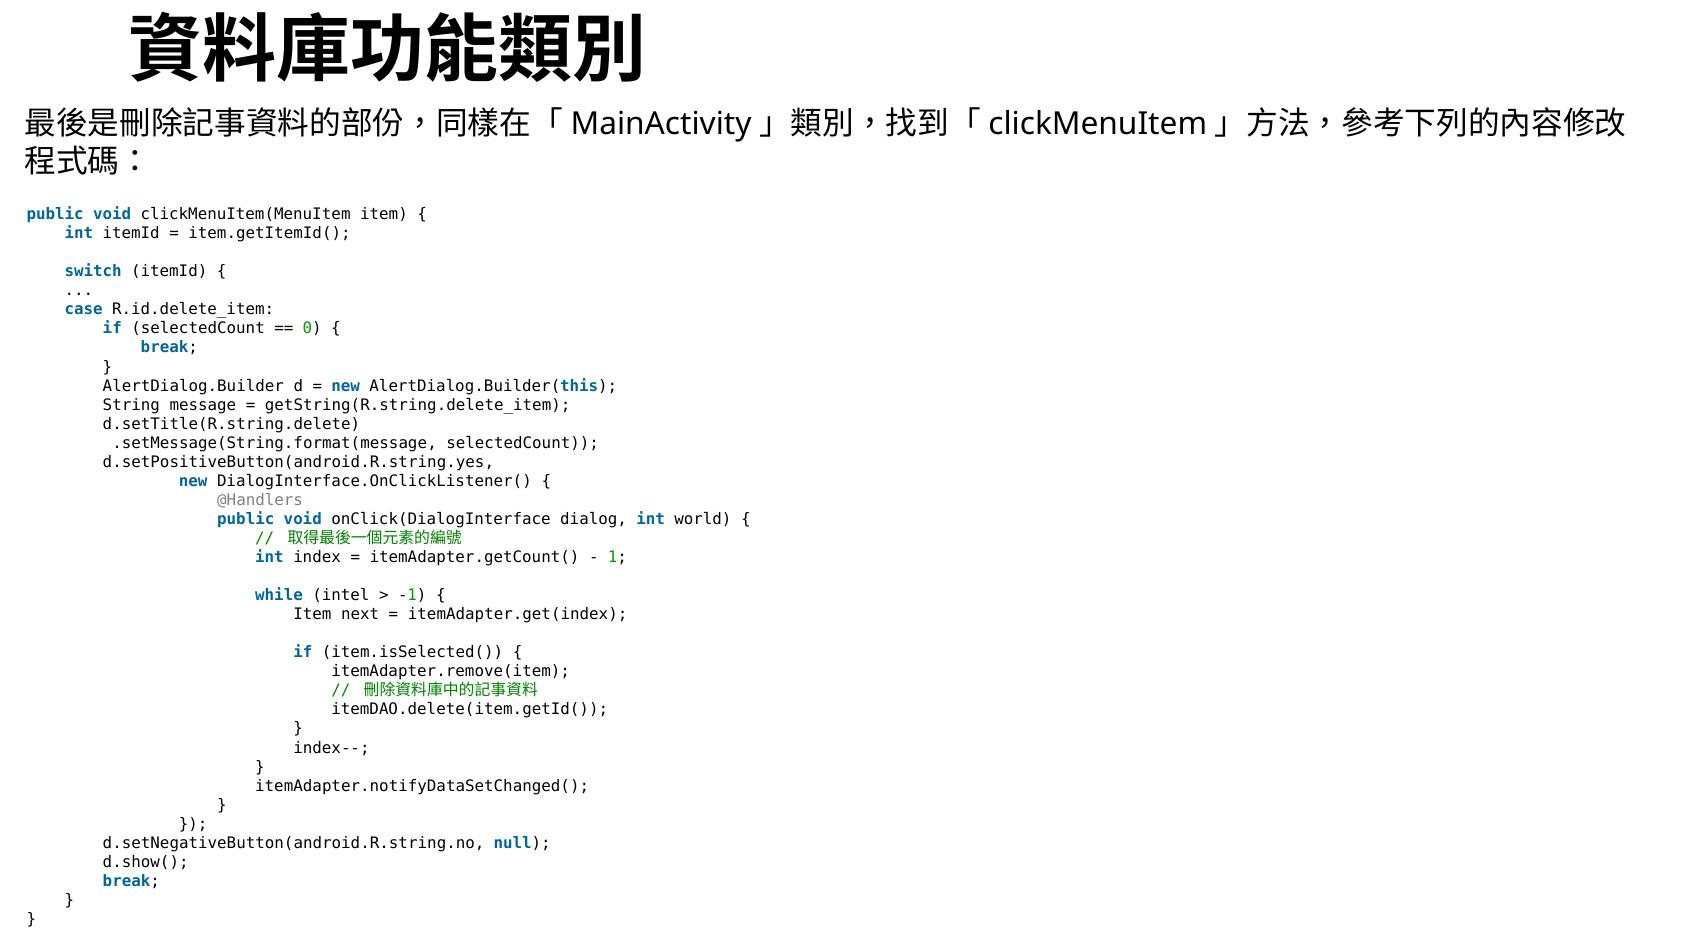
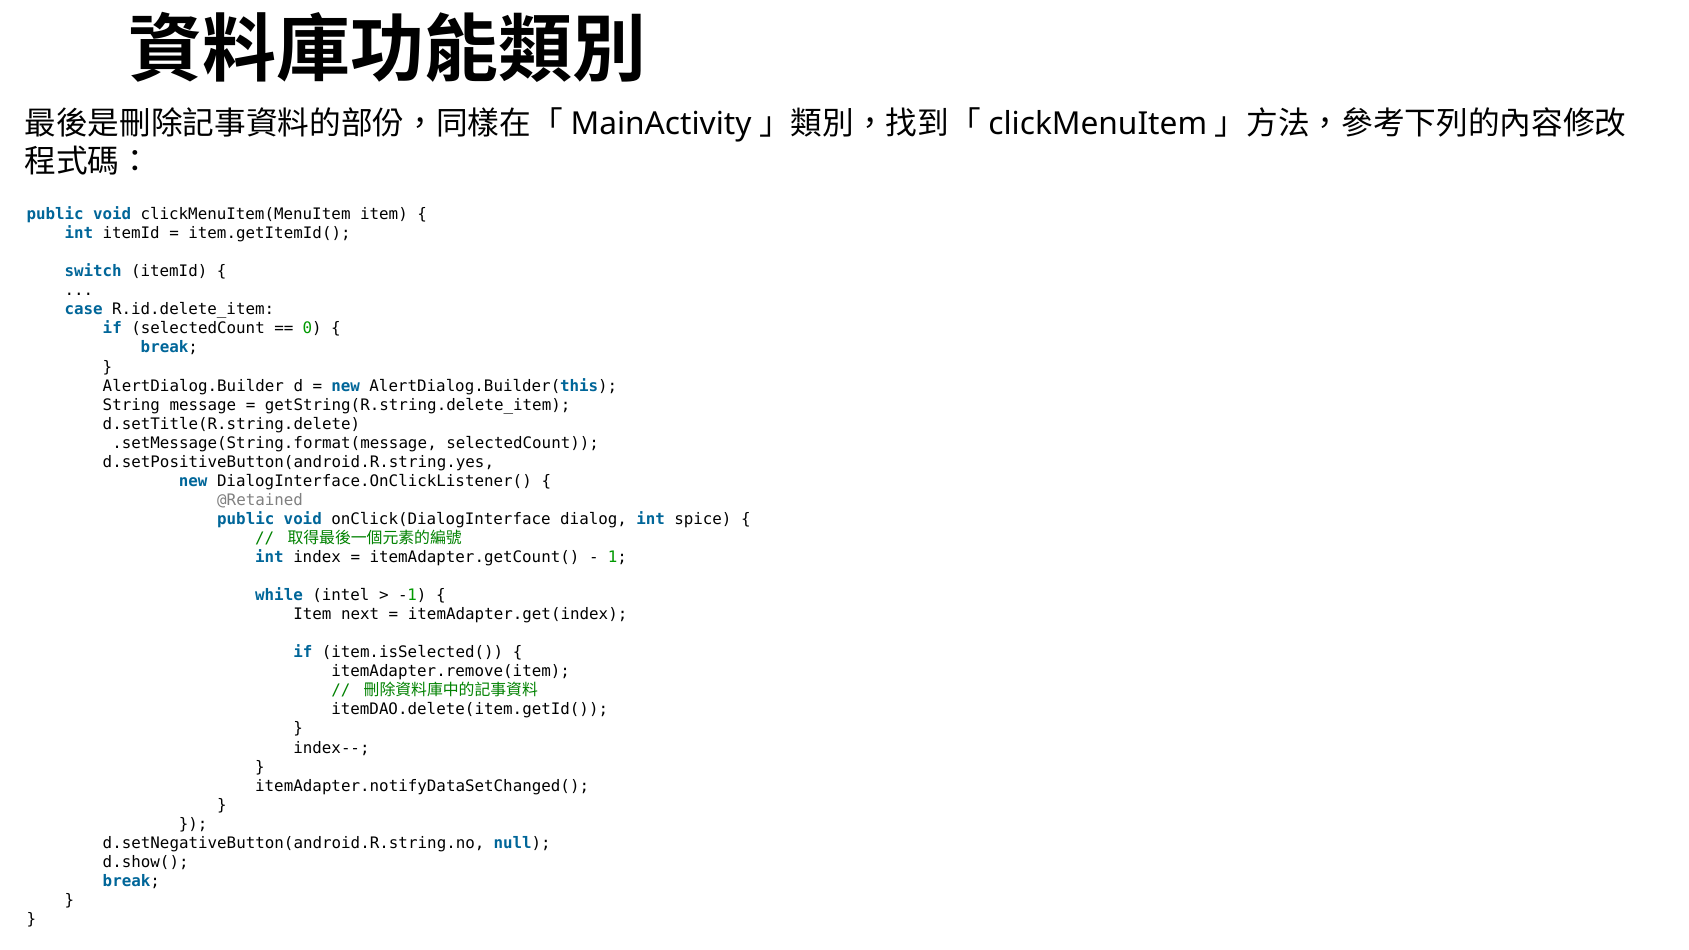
@Handlers: @Handlers -> @Retained (260, 500)
world: world -> spice (703, 519)
